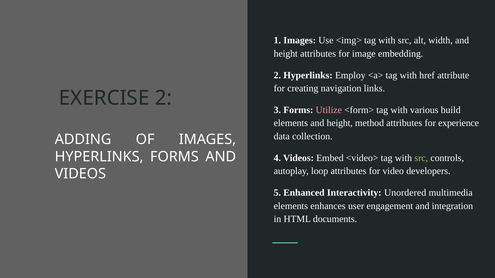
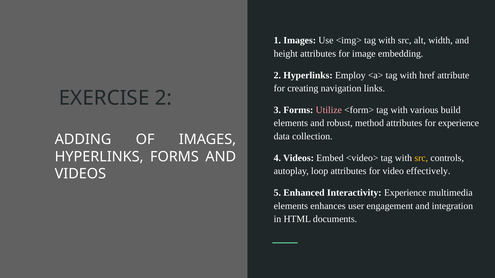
elements and height: height -> robust (340, 123)
src colour: light green -> yellow (421, 158)
developers: developers -> effectively (428, 171)
Interactivity Unordered: Unordered -> Experience (405, 193)
